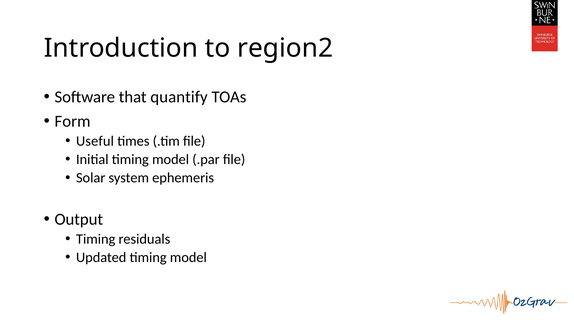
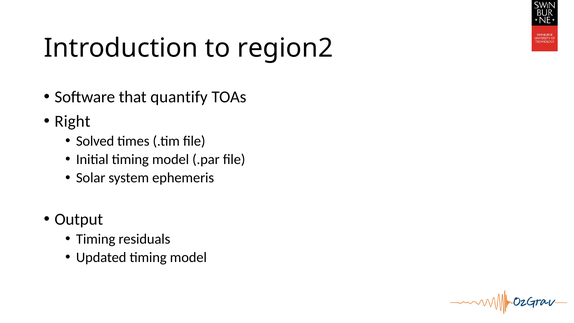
Form: Form -> Right (72, 121)
Useful: Useful -> Solved (95, 141)
